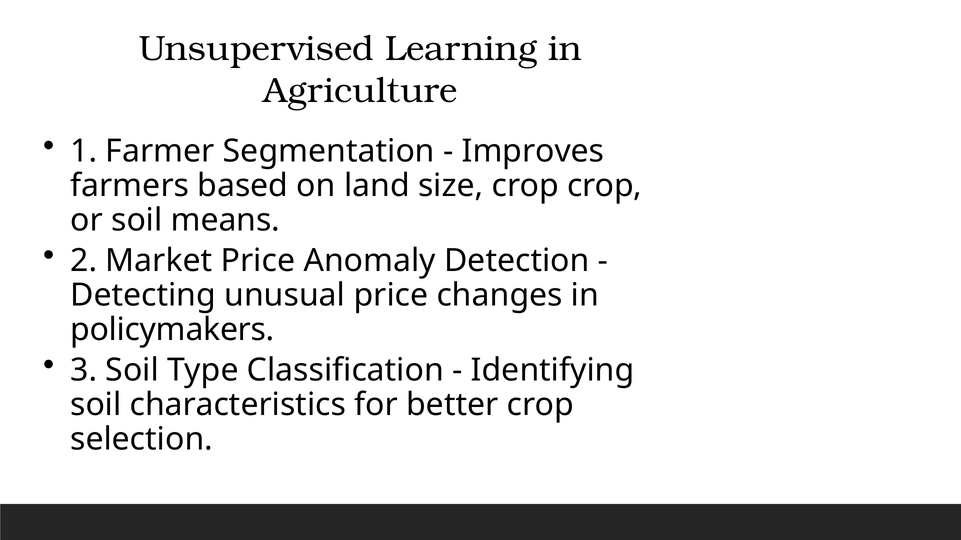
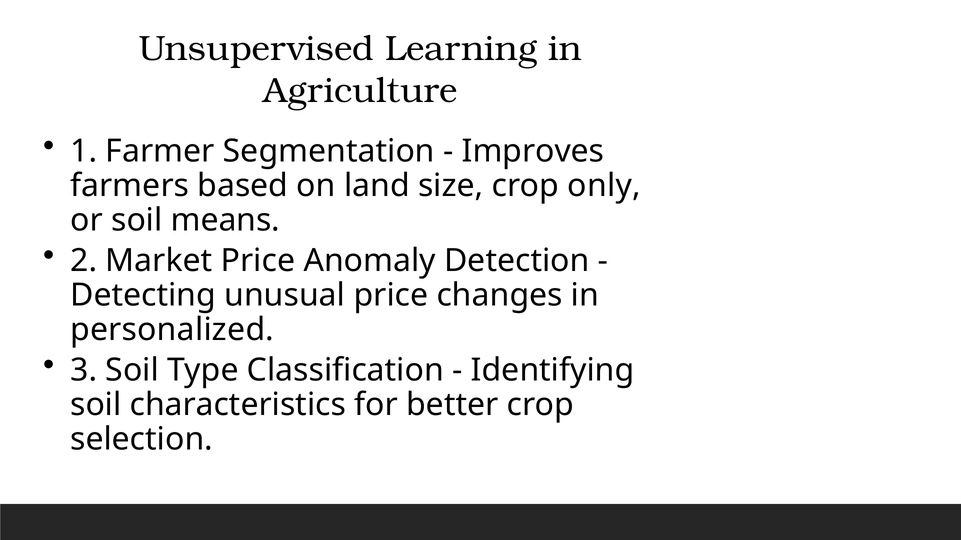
crop crop: crop -> only (604, 186)
policymakers: policymakers -> personalized (172, 330)
